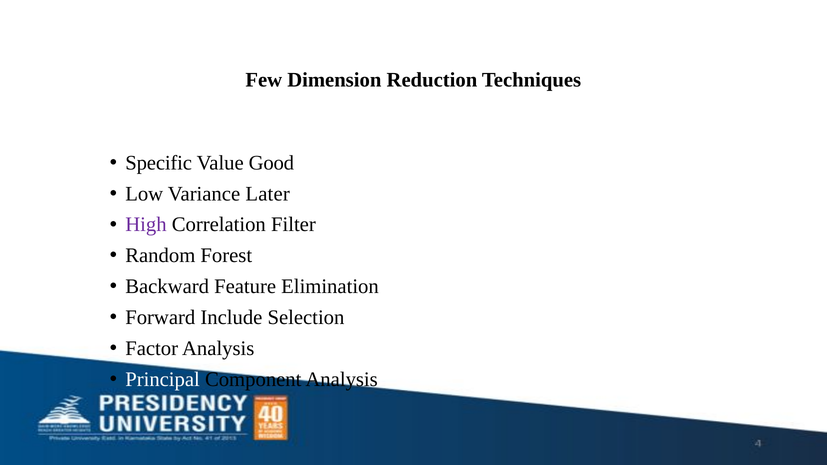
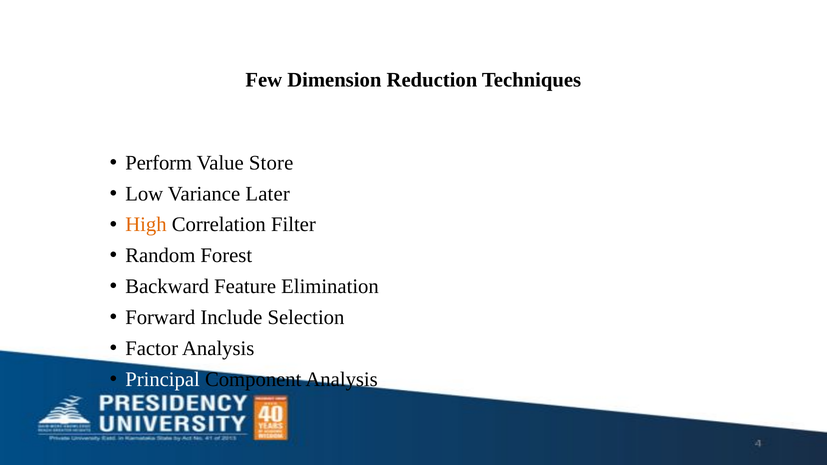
Specific: Specific -> Perform (159, 163)
Good: Good -> Store (271, 163)
High colour: purple -> orange (146, 225)
